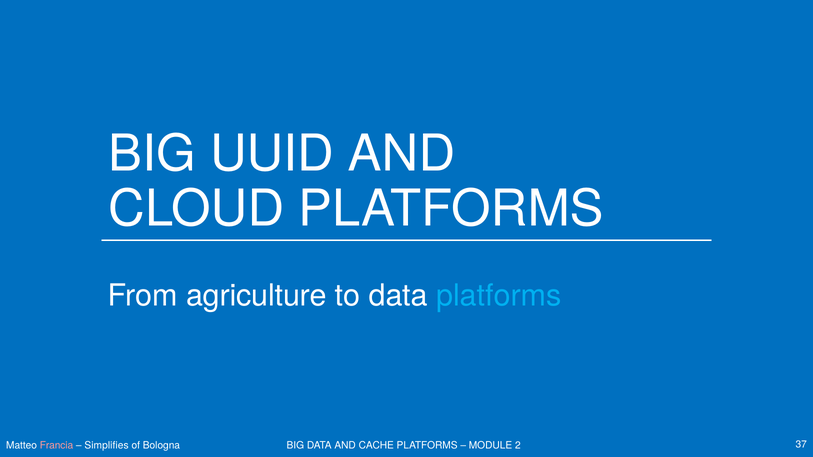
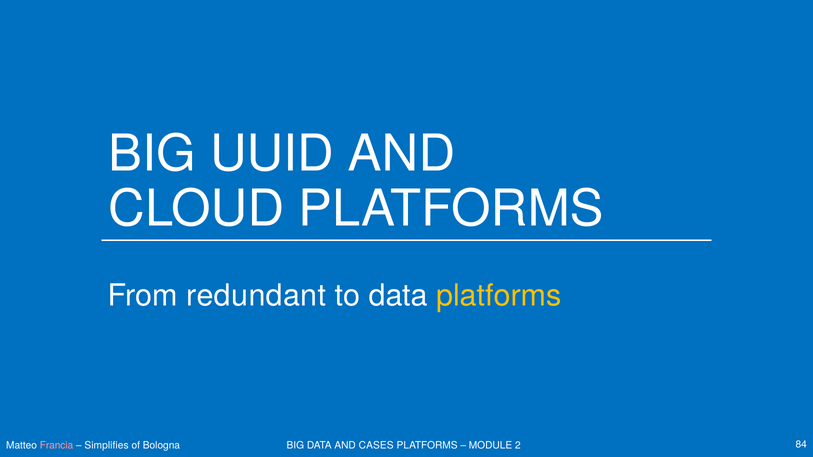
agriculture: agriculture -> redundant (256, 296)
platforms colour: light blue -> yellow (499, 296)
CACHE: CACHE -> CASES (376, 446)
37: 37 -> 84 (801, 445)
